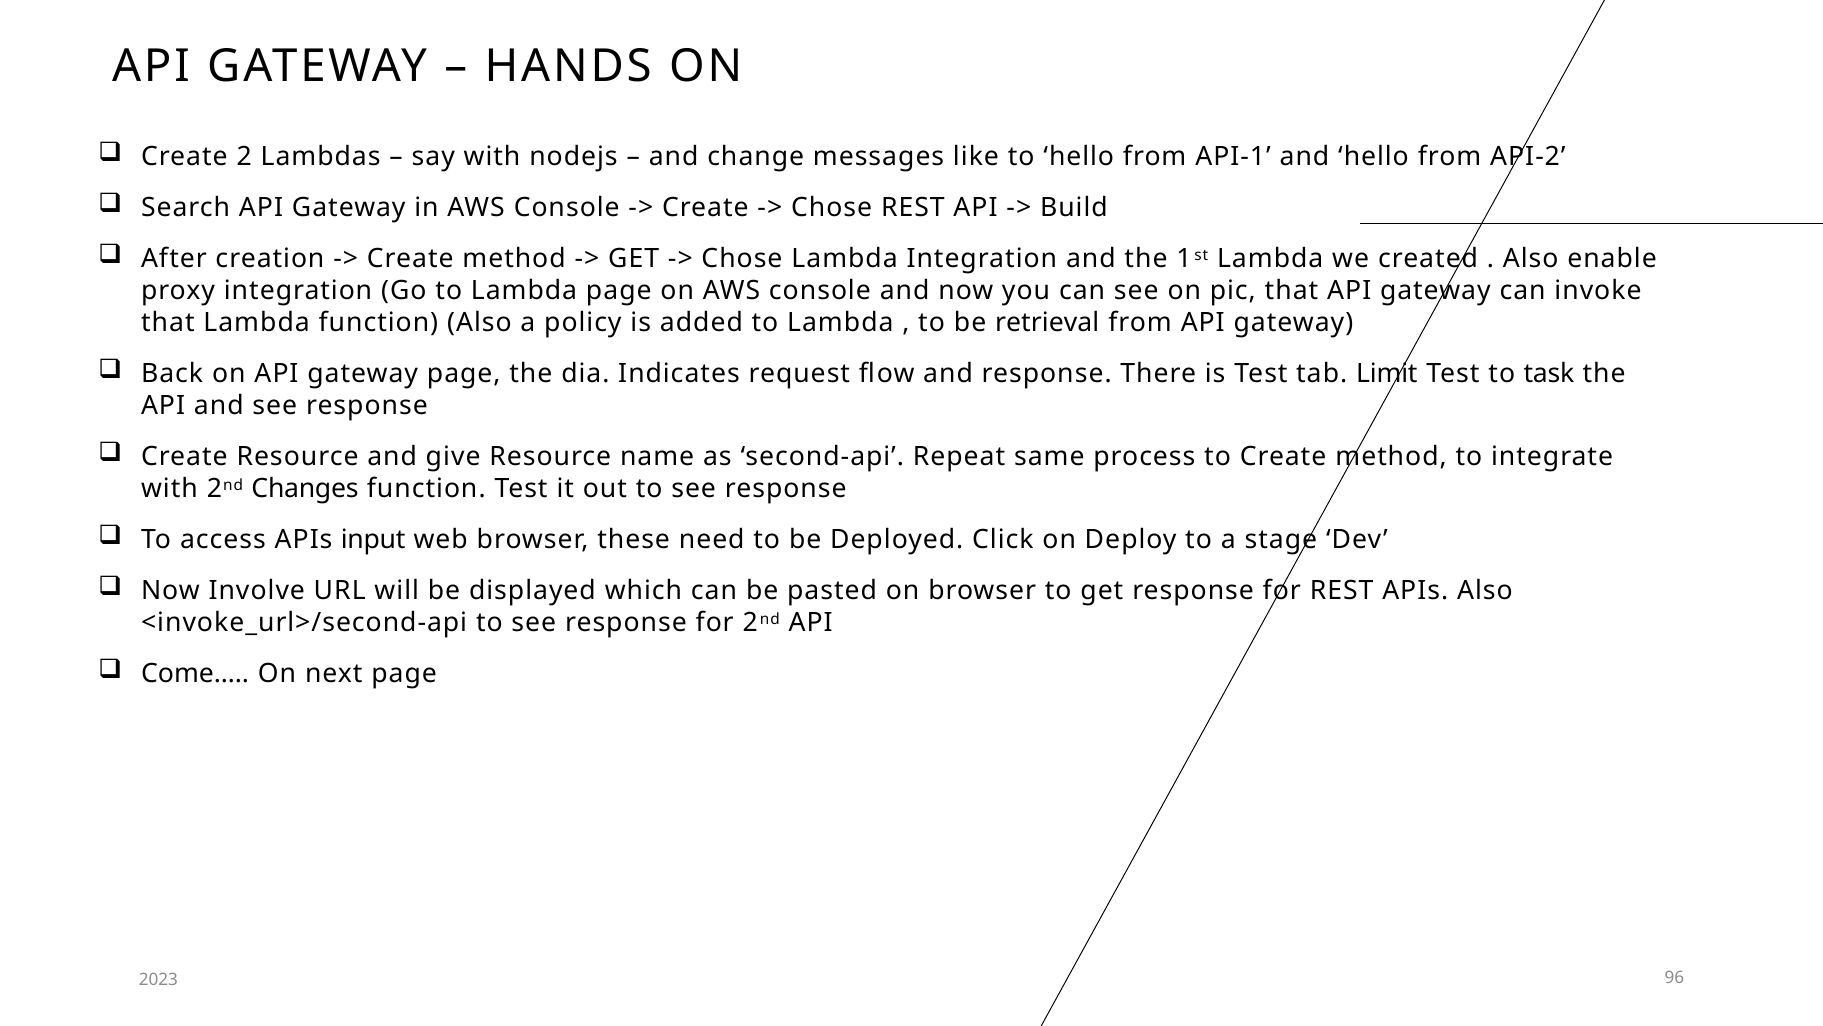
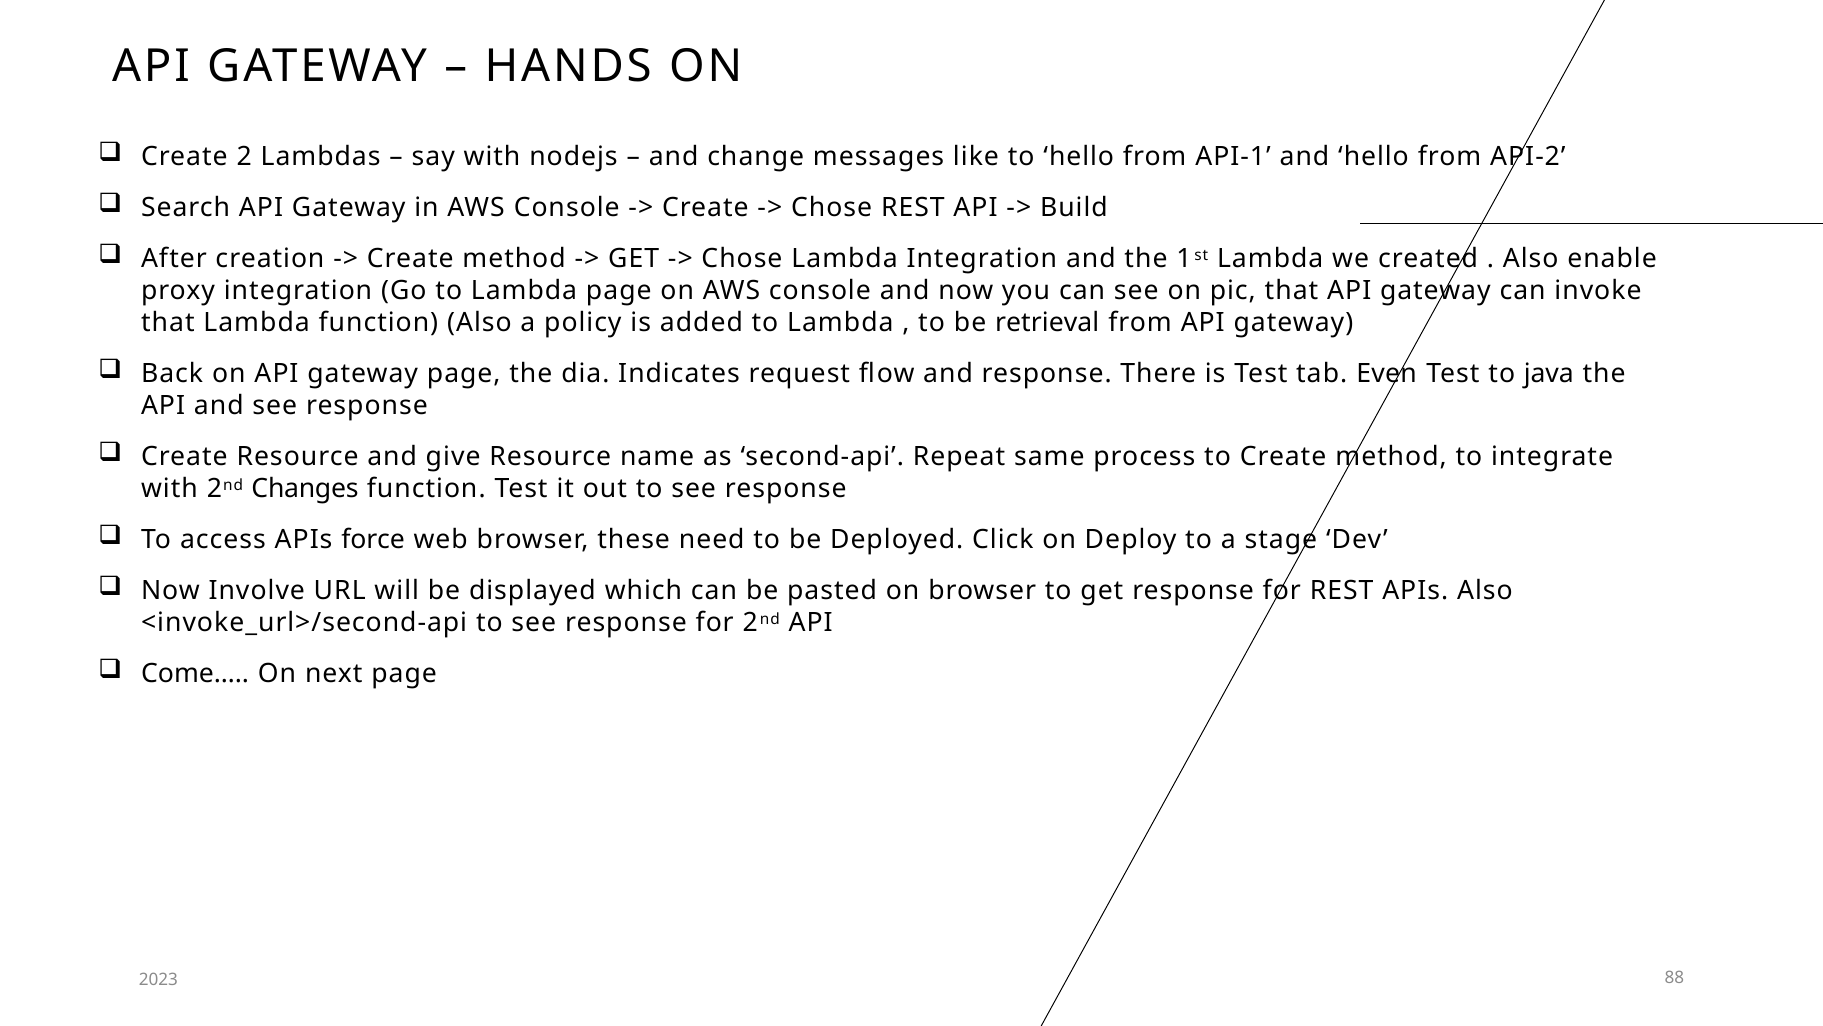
Limit: Limit -> Even (1387, 374)
task: task -> java (1549, 374)
input: input -> force (373, 540)
96: 96 -> 88 (1674, 978)
